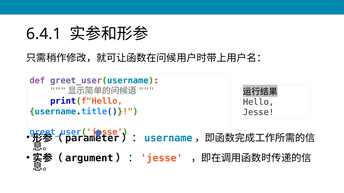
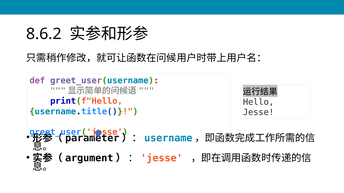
6.4.1: 6.4.1 -> 8.6.2 (44, 34)
